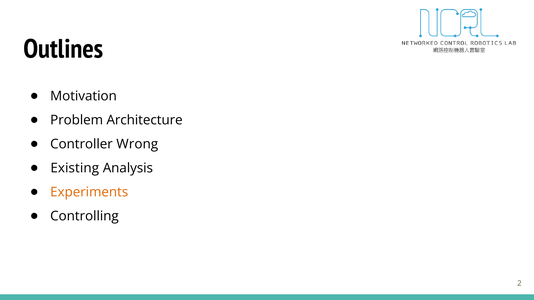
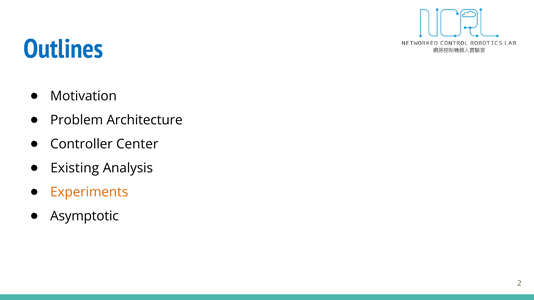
Outlines colour: black -> blue (63, 49)
Wrong: Wrong -> Center (137, 144)
Controlling: Controlling -> Asymptotic (85, 216)
